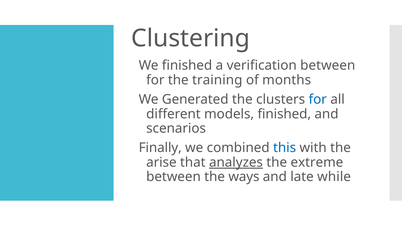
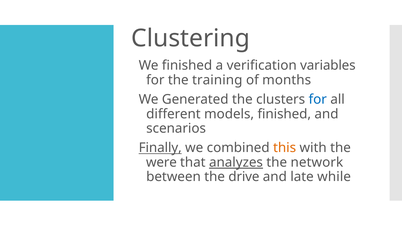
verification between: between -> variables (328, 66)
Finally underline: none -> present (160, 148)
this colour: blue -> orange (285, 148)
arise: arise -> were (161, 162)
extreme: extreme -> network (317, 162)
ways: ways -> drive (244, 177)
